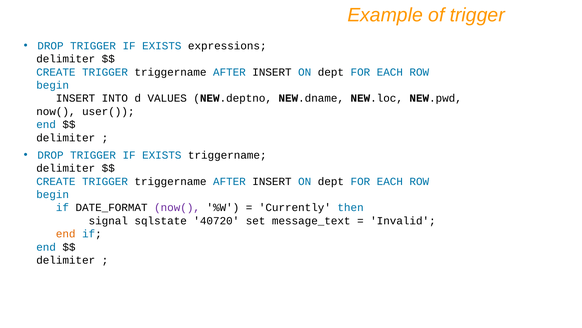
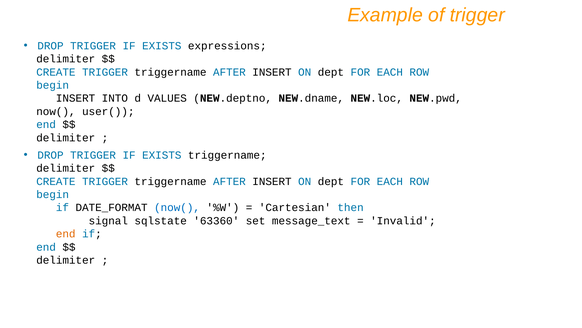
now( colour: purple -> blue (177, 207)
Currently: Currently -> Cartesian (295, 207)
40720: 40720 -> 63360 (216, 220)
